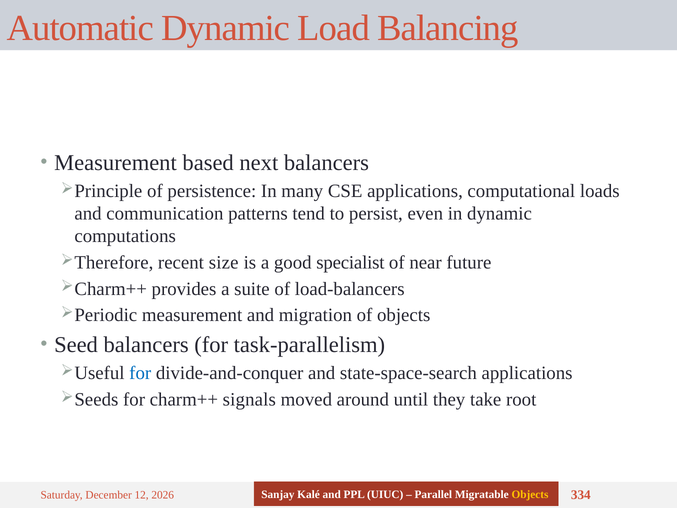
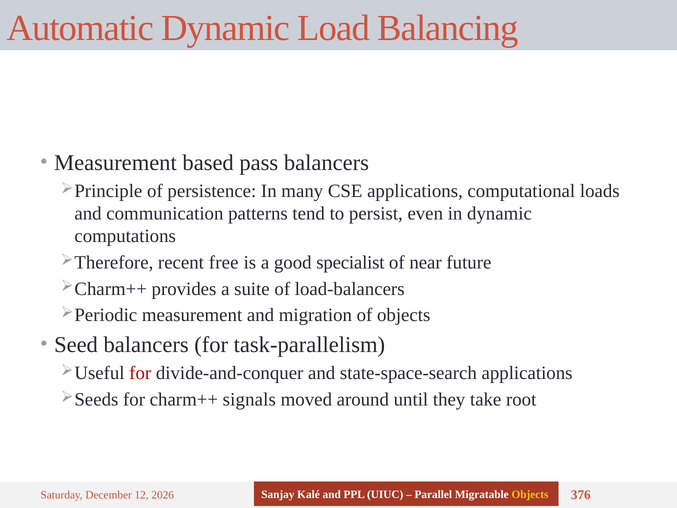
next: next -> pass (259, 163)
size: size -> free (224, 262)
for colour: blue -> red (140, 373)
334: 334 -> 376 (581, 495)
